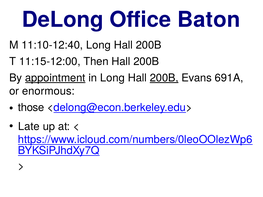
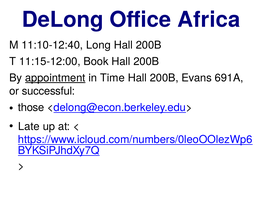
Baton: Baton -> Africa (209, 20)
Then: Then -> Book (96, 62)
in Long: Long -> Time (112, 78)
200B underline: present -> none (164, 78)
enormous: enormous -> successful (48, 91)
